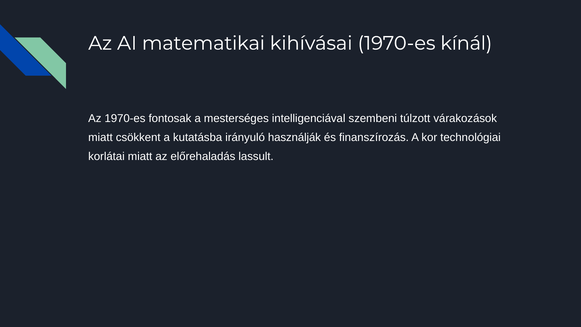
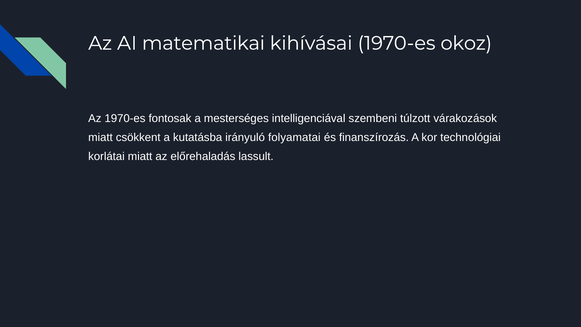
kínál: kínál -> okoz (466, 43)
használják: használják -> folyamatai (294, 137)
